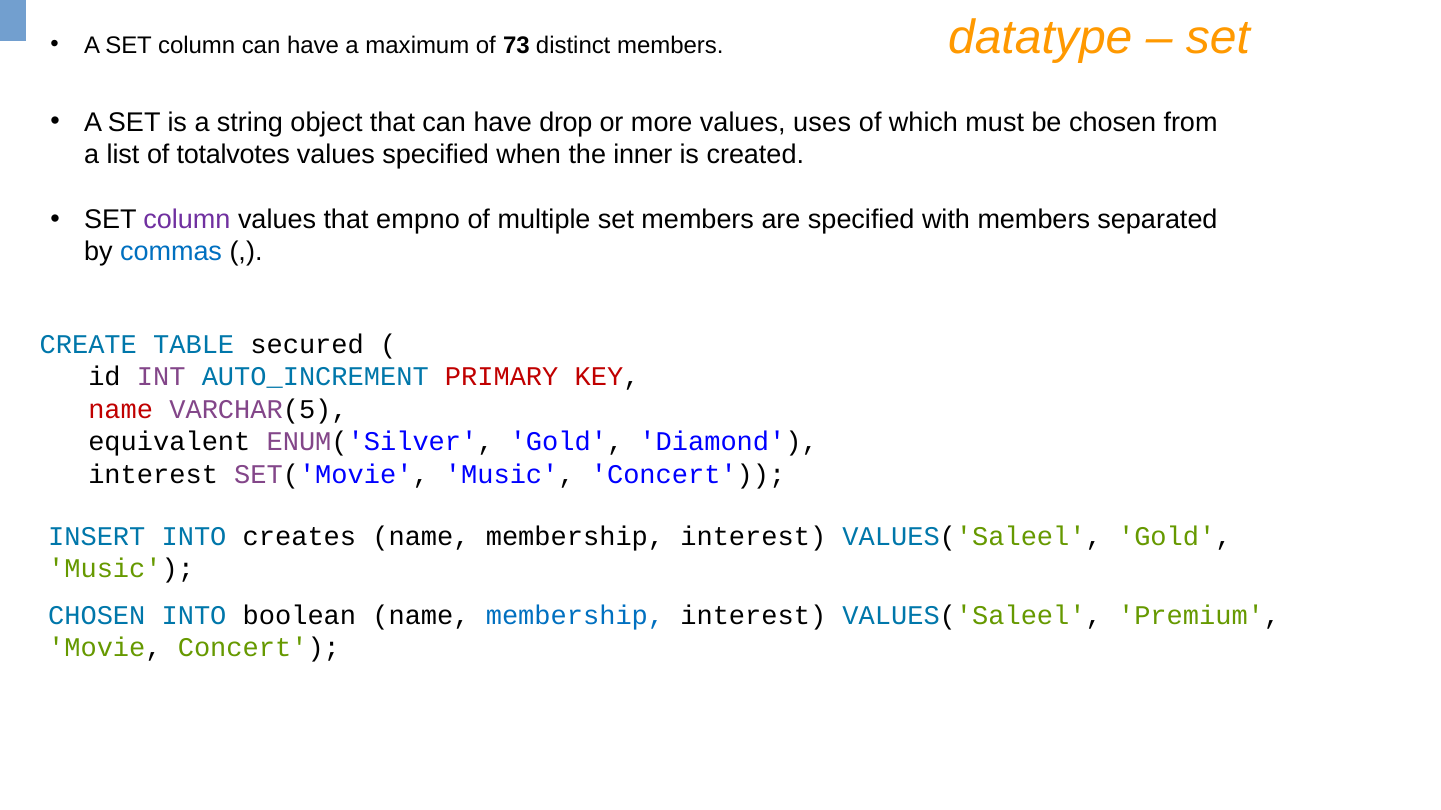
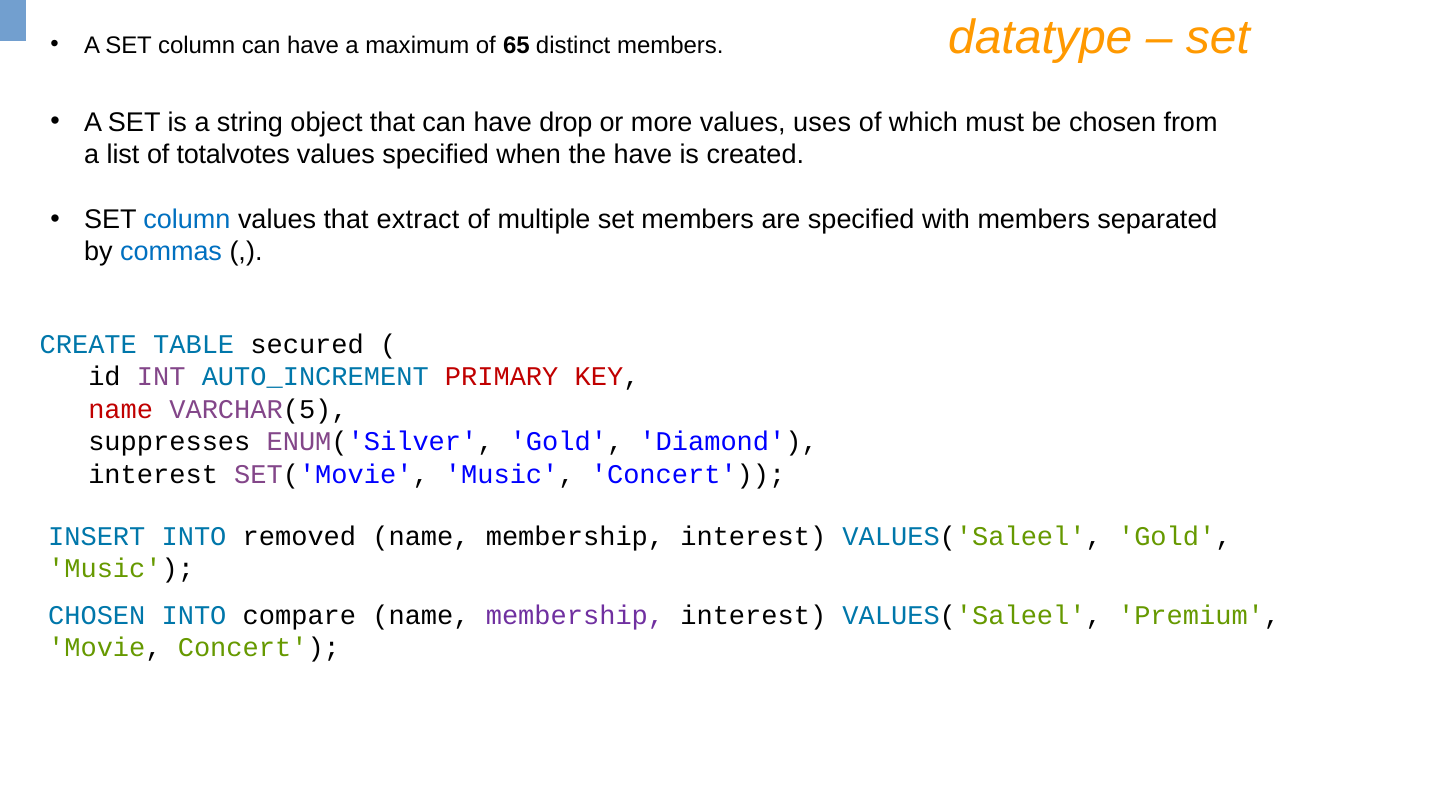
73: 73 -> 65 (516, 45)
the inner: inner -> have (643, 155)
column colour: purple -> blue (187, 220)
empno: empno -> extract (418, 220)
equivalent: equivalent -> suppresses (169, 442)
creates: creates -> removed (299, 537)
boolean: boolean -> compare (299, 616)
membership colour: blue -> purple (575, 616)
